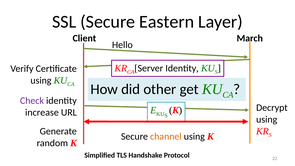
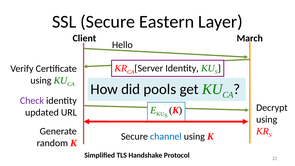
other: other -> pools (160, 89)
increase: increase -> updated (42, 112)
channel colour: orange -> blue (166, 136)
